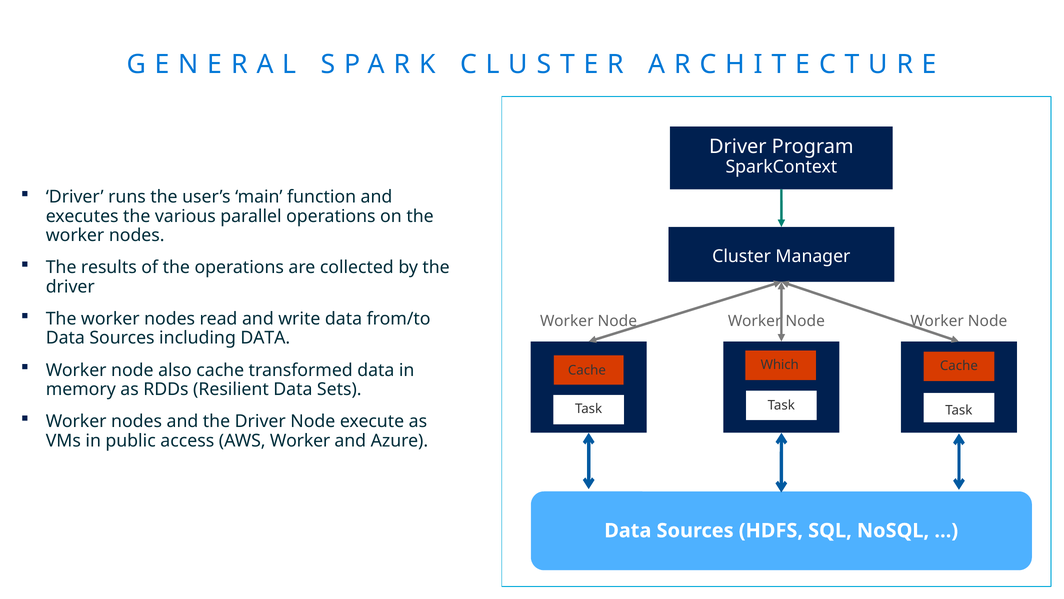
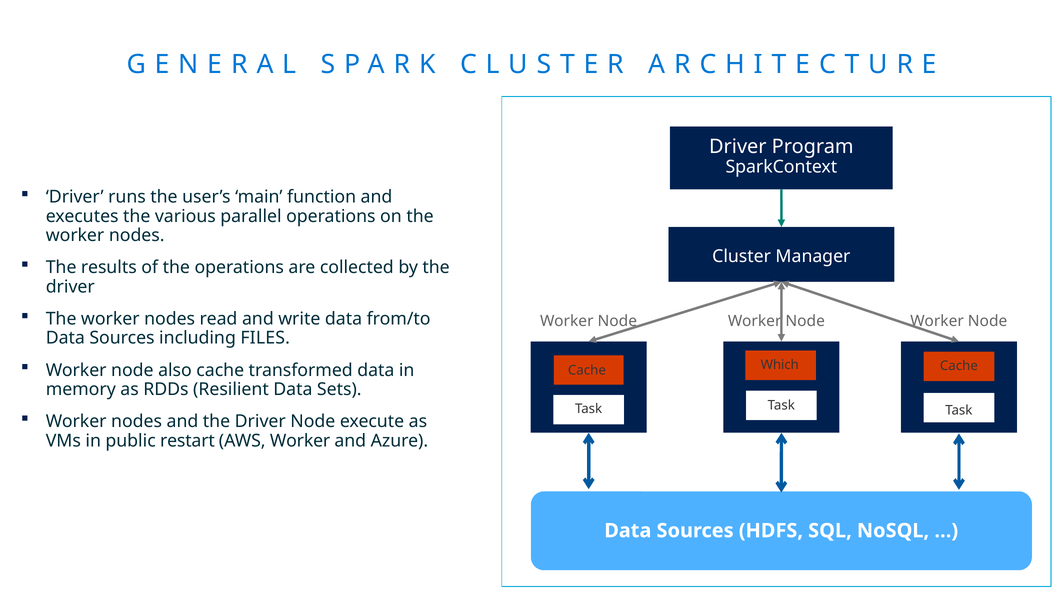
including DATA: DATA -> FILES (265, 338)
access: access -> restart (187, 440)
